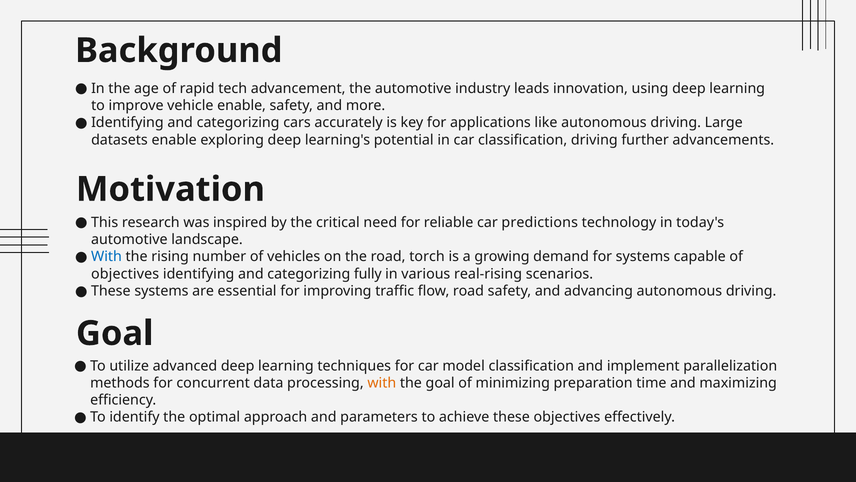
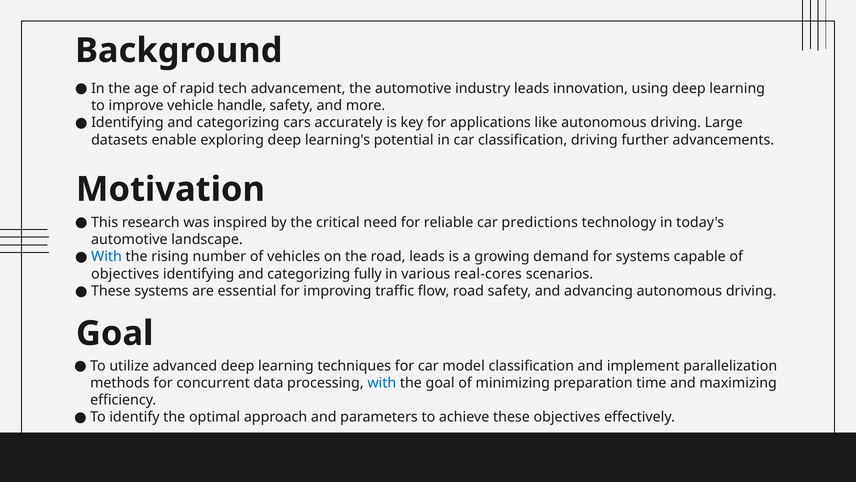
vehicle enable: enable -> handle (242, 105)
road torch: torch -> leads (427, 257)
real-rising: real-rising -> real-cores (488, 274)
with colour: orange -> blue (382, 383)
